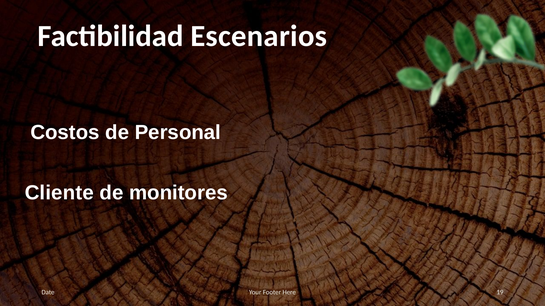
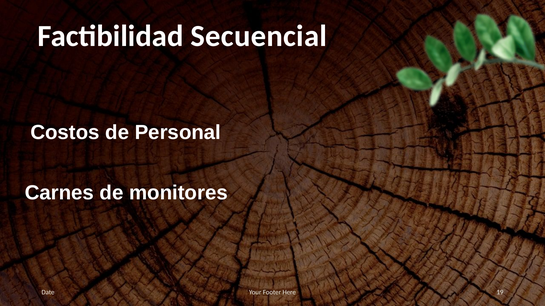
Escenarios: Escenarios -> Secuencial (259, 36)
Cliente: Cliente -> Carnes (59, 193)
